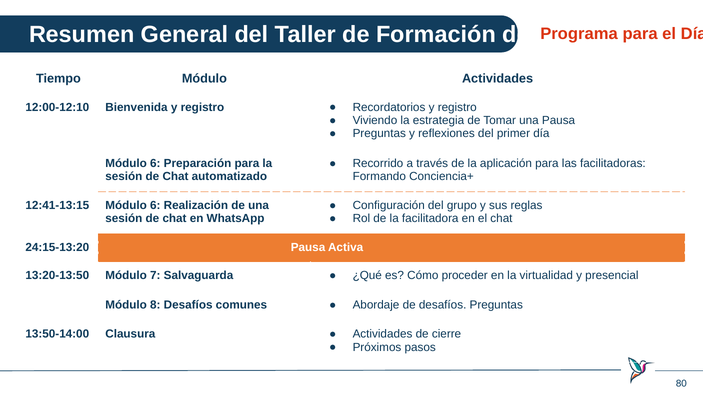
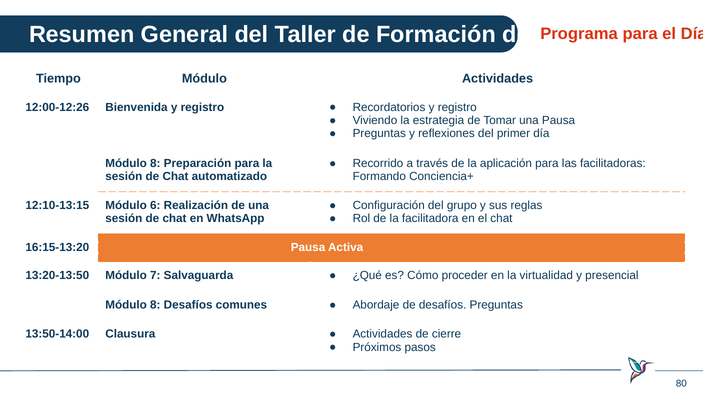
12:00-12:10: 12:00-12:10 -> 12:00-12:26 (57, 107)
6: 6 -> 8 (155, 164)
12:41-13:15: 12:41-13:15 -> 12:10-13:15 (57, 206)
24:15-13:20: 24:15-13:20 -> 16:15-13:20 (57, 248)
